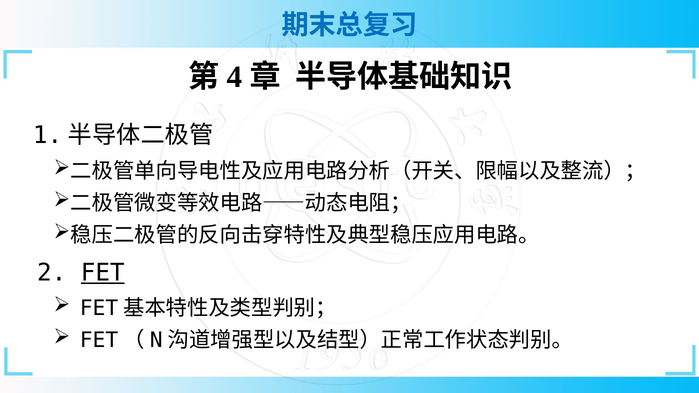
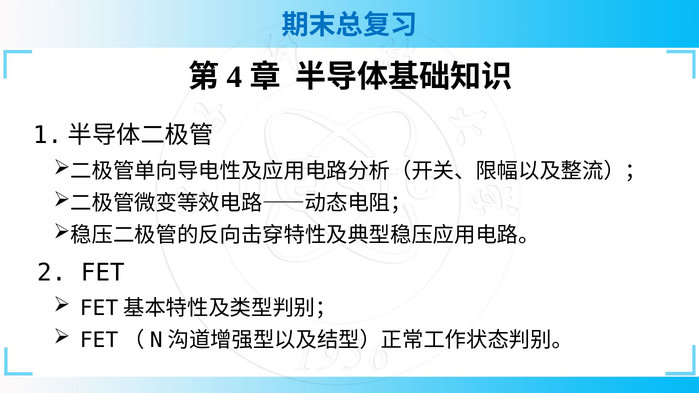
FET underline: present -> none (103, 273)
